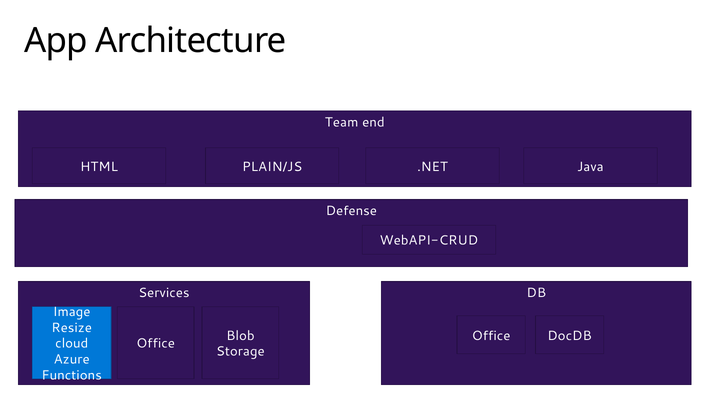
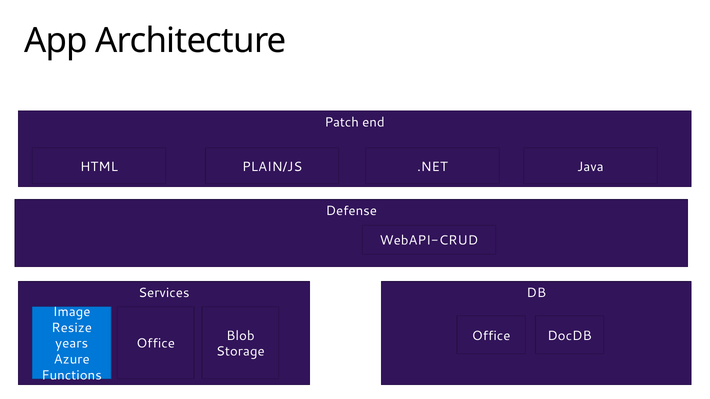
Team: Team -> Patch (342, 123)
cloud: cloud -> years (72, 344)
